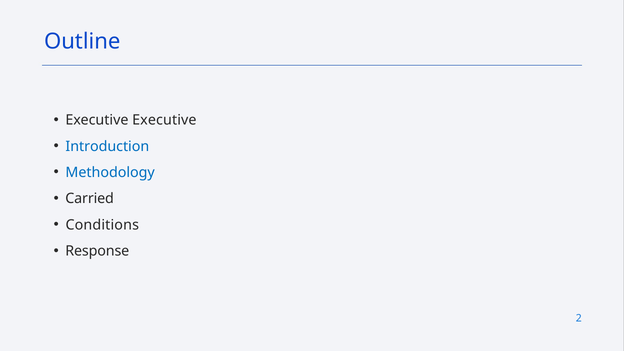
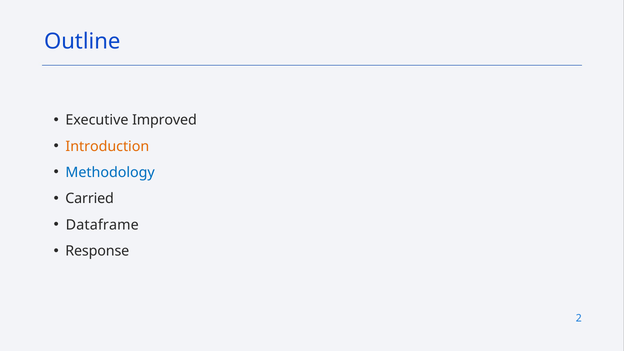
Executive Executive: Executive -> Improved (164, 120)
Introduction colour: blue -> orange (107, 146)
Conditions: Conditions -> Dataframe (102, 225)
